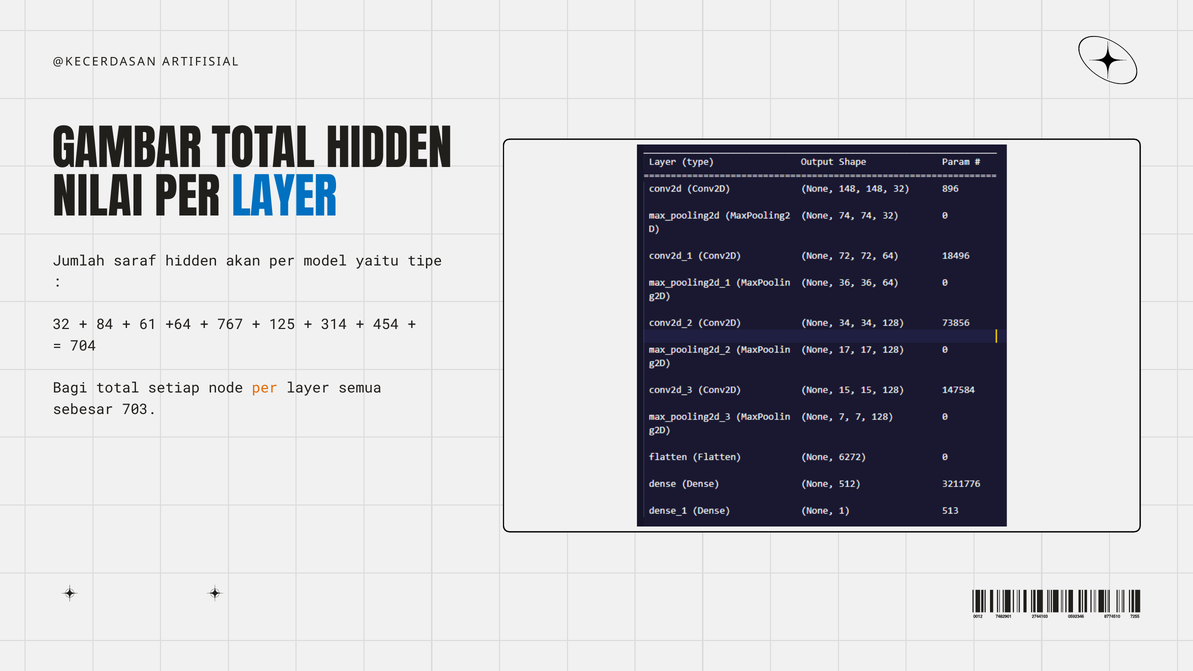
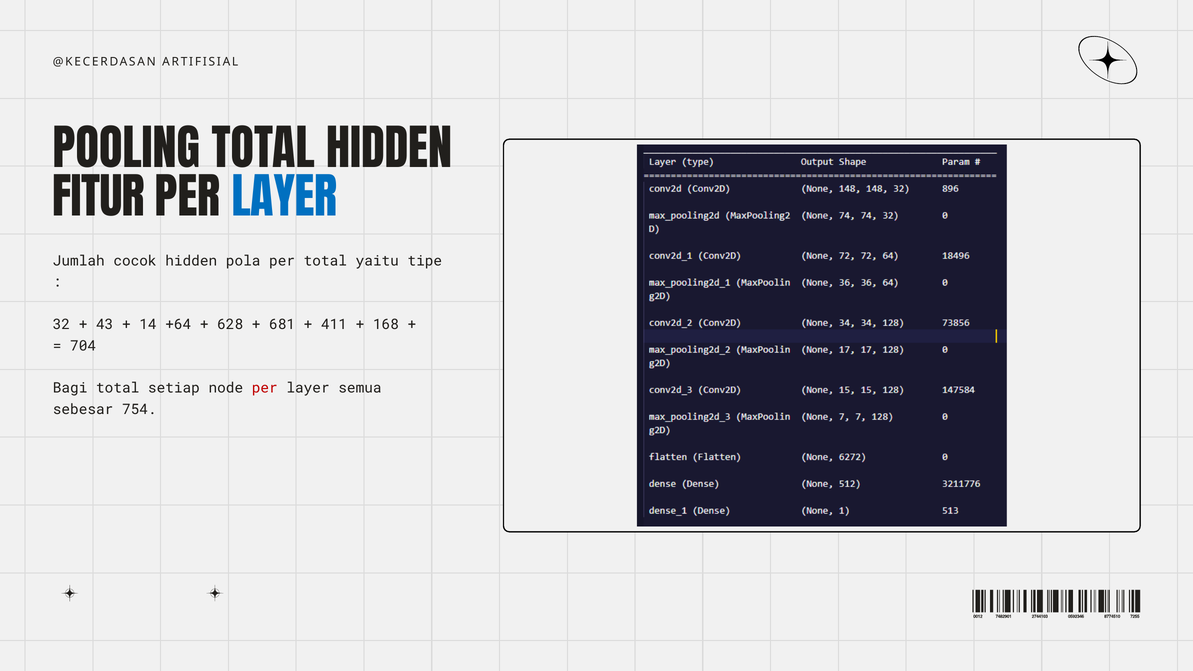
GAMBAR: GAMBAR -> POOLING (127, 151)
NILAI: NILAI -> FITUR (98, 200)
saraf: saraf -> cocok (135, 261)
akan: akan -> pola (243, 261)
per model: model -> total (325, 261)
84: 84 -> 43 (105, 325)
61: 61 -> 14 (148, 325)
767: 767 -> 628 (230, 325)
125: 125 -> 681 (282, 325)
314: 314 -> 411 (334, 325)
454: 454 -> 168 (386, 325)
per colour: orange -> red (265, 388)
703: 703 -> 754 (139, 409)
